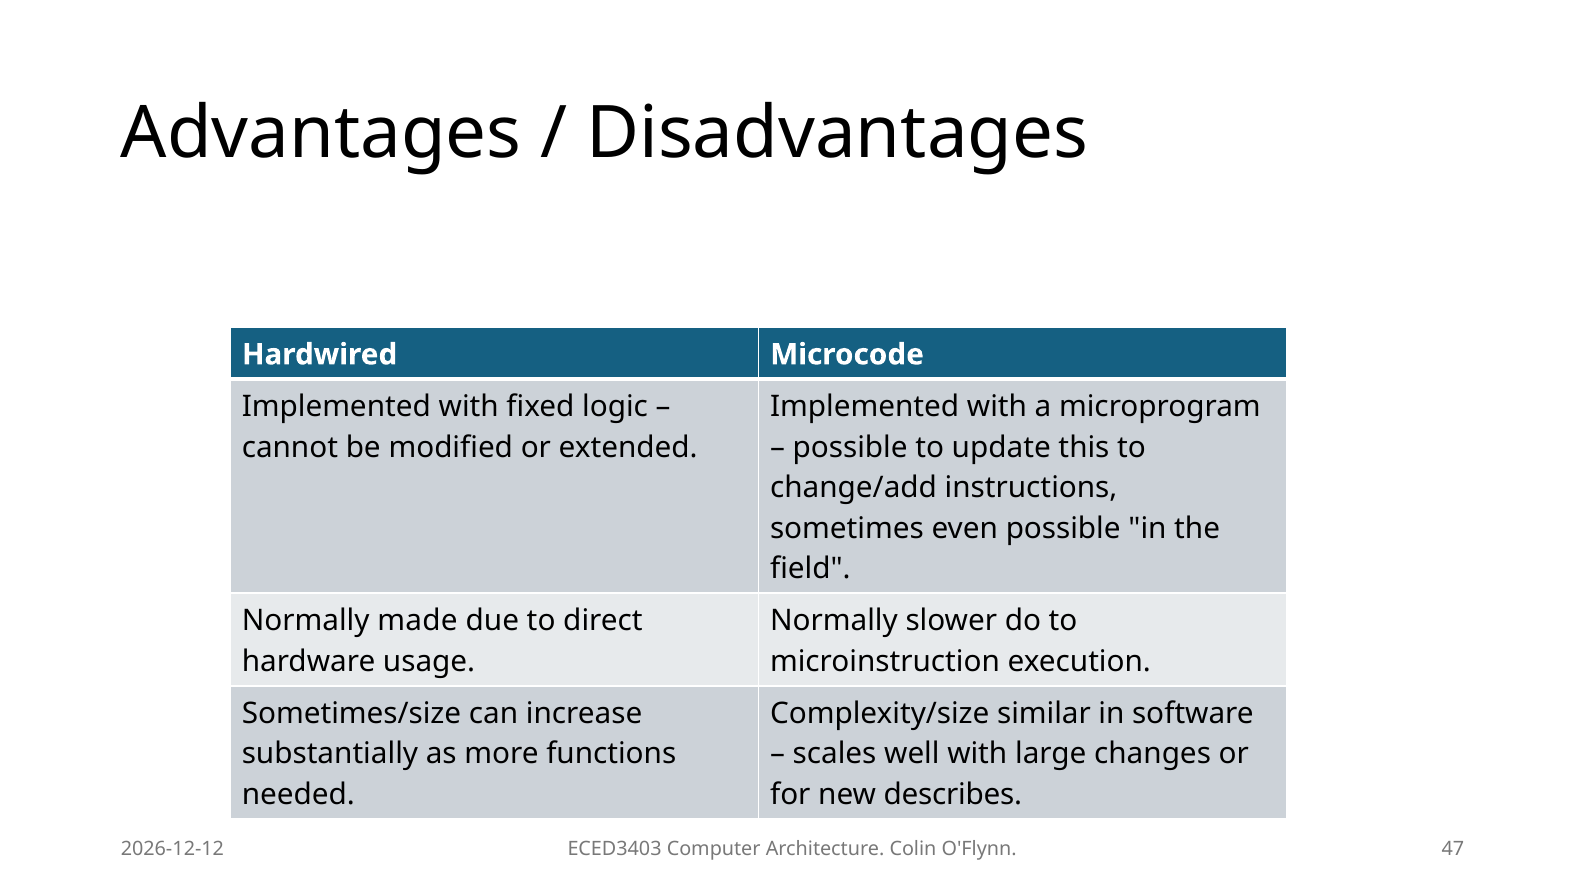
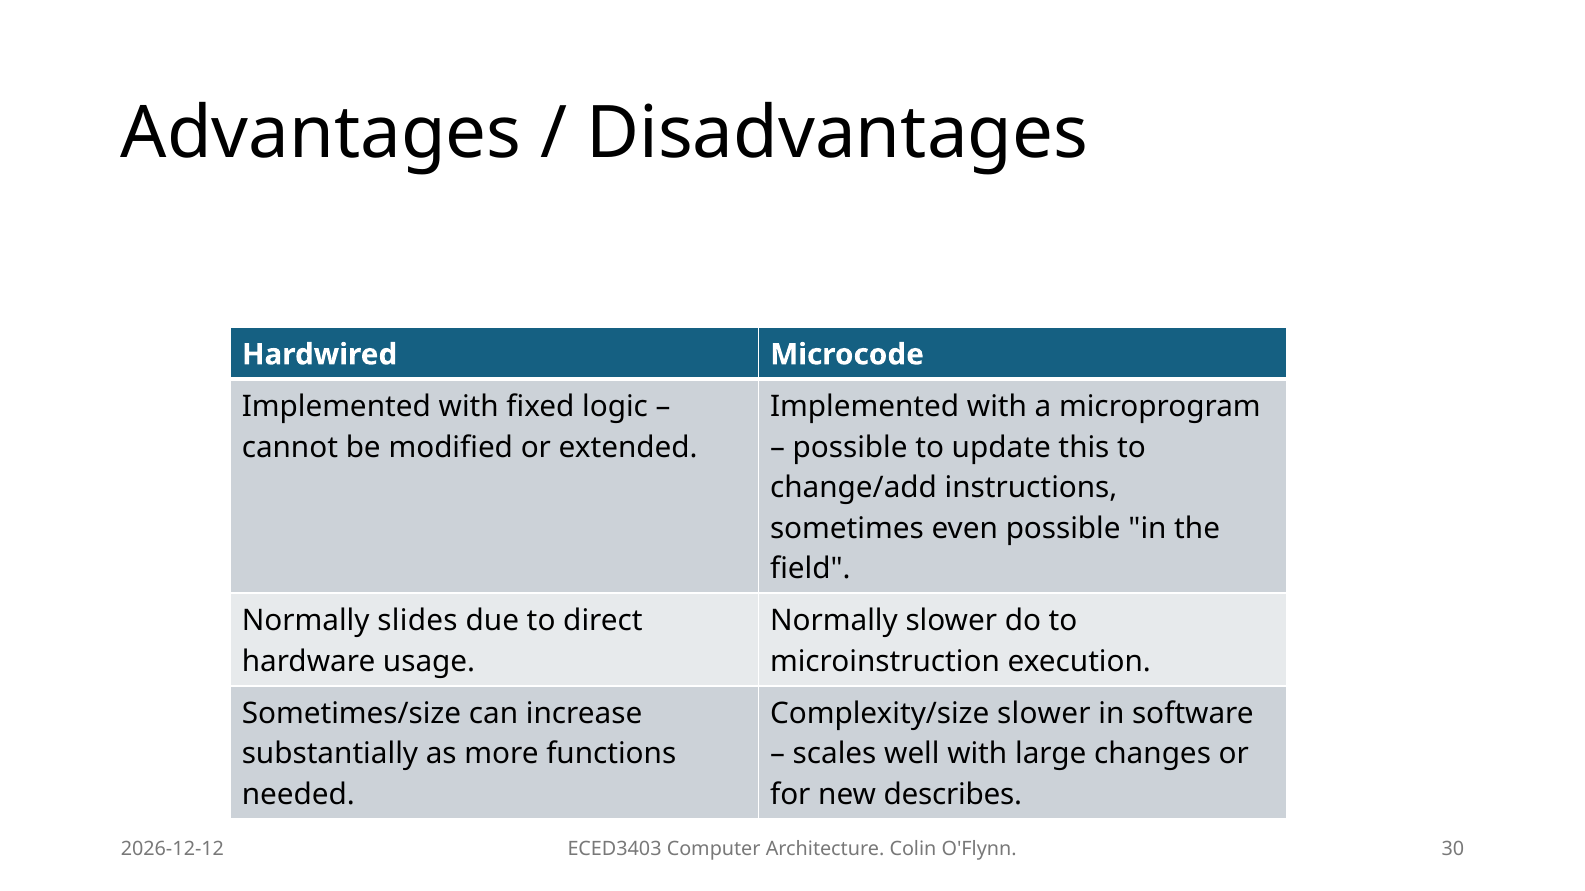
made: made -> slides (418, 621)
Complexity/size similar: similar -> slower (1044, 714)
47: 47 -> 30 (1453, 850)
